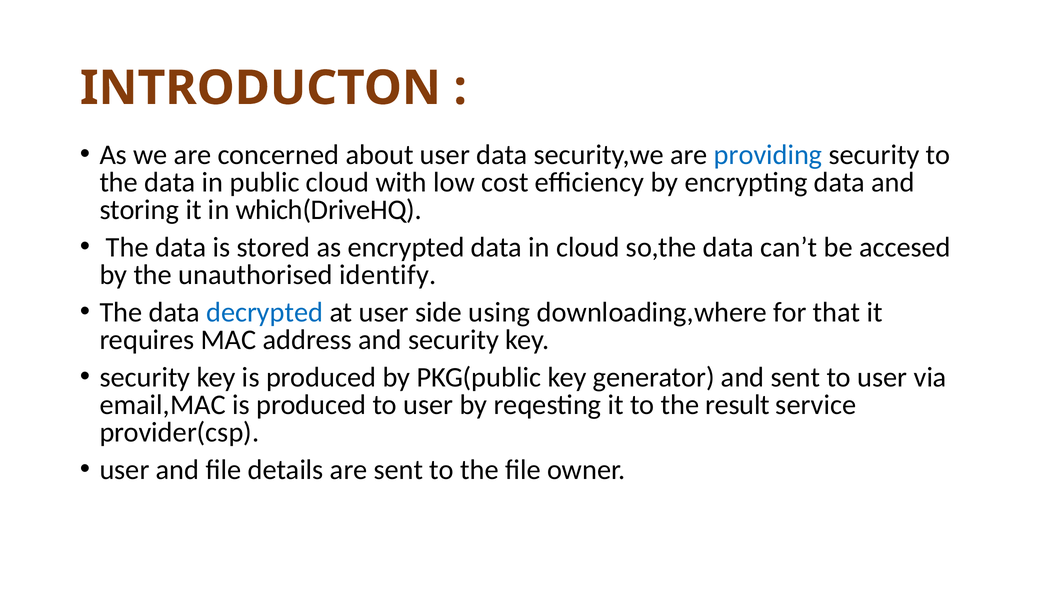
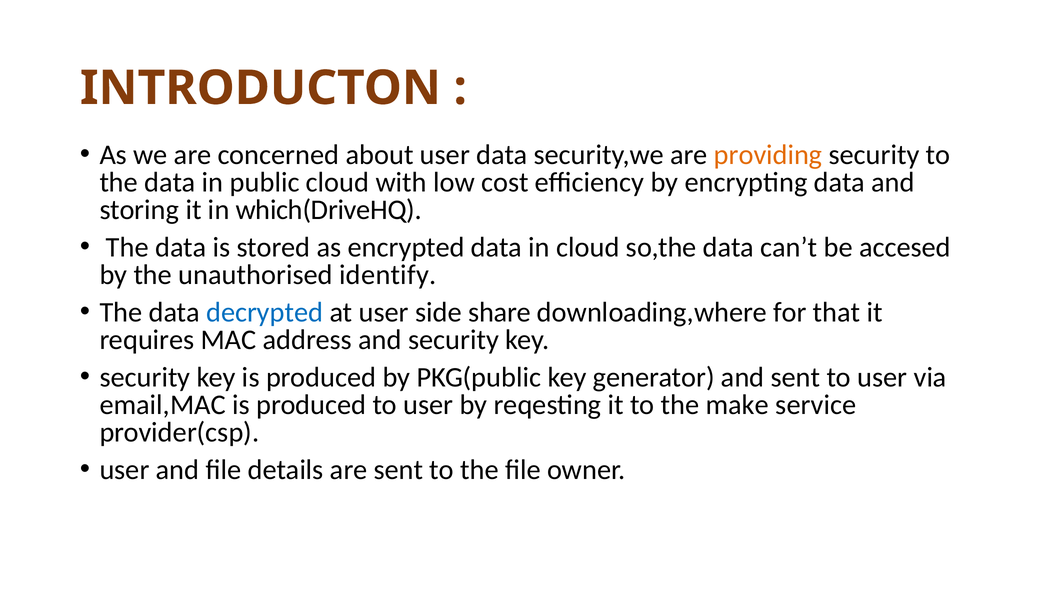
providing colour: blue -> orange (768, 155)
using: using -> share (500, 312)
result: result -> make (737, 405)
